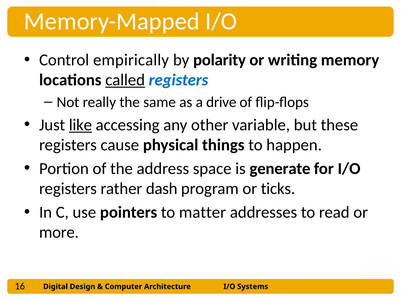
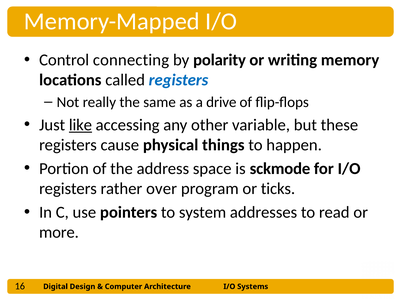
empirically: empirically -> connecting (131, 60)
called underline: present -> none (125, 80)
generate: generate -> sckmode (280, 168)
dash: dash -> over (162, 189)
matter: matter -> system (203, 212)
